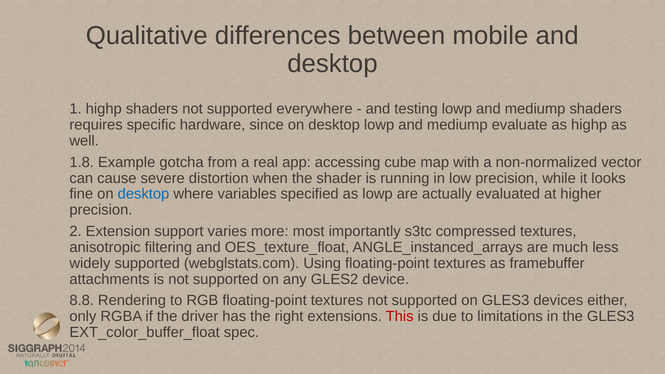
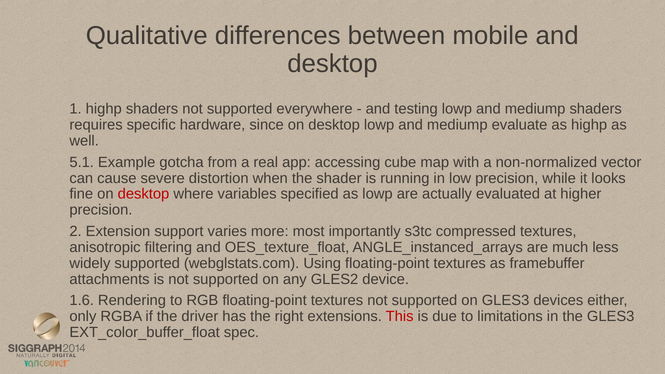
1.8: 1.8 -> 5.1 (82, 162)
desktop colour: blue -> red (144, 194)
8.8: 8.8 -> 1.6 (82, 300)
